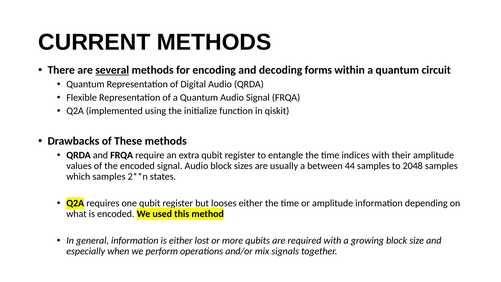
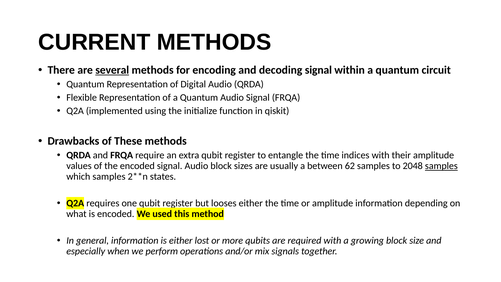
decoding forms: forms -> signal (318, 70)
44: 44 -> 62 (350, 166)
samples underline: none -> present (441, 166)
